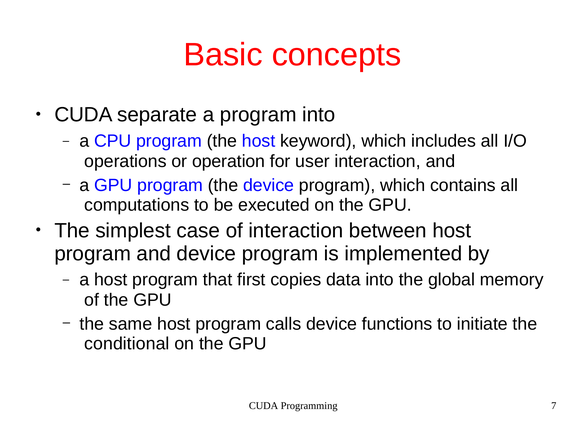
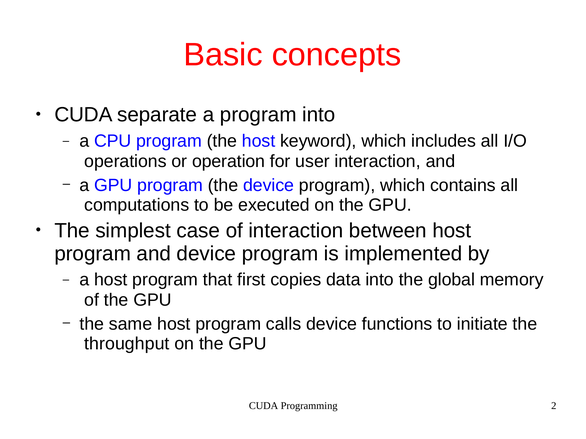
conditional: conditional -> throughput (127, 344)
7: 7 -> 2 (554, 406)
